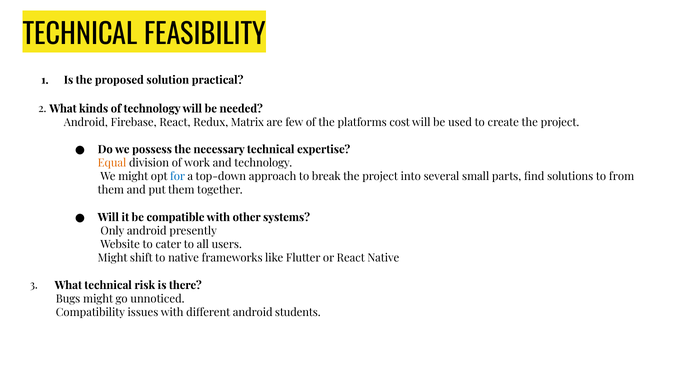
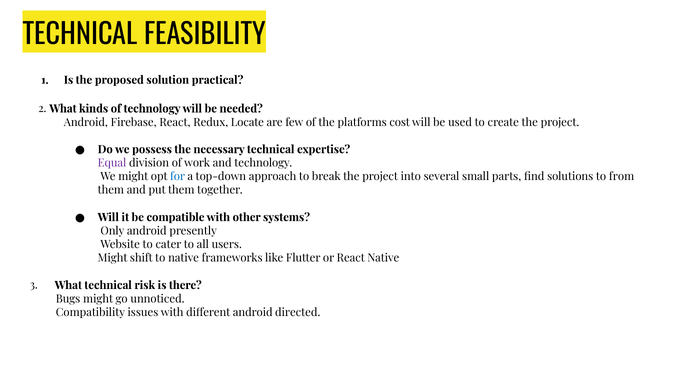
Matrix: Matrix -> Locate (247, 122)
Equal colour: orange -> purple (112, 163)
students: students -> directed (298, 312)
